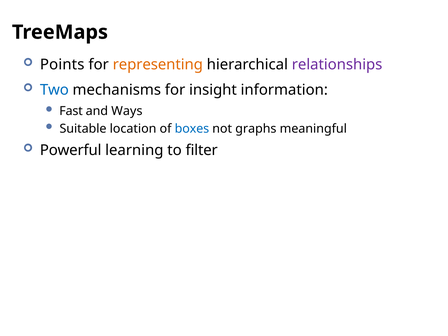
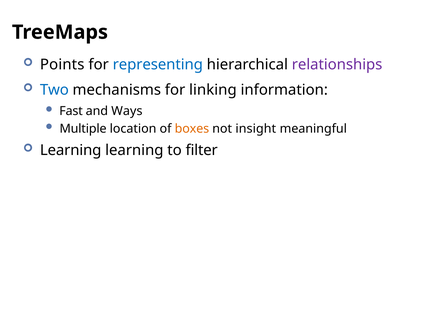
representing colour: orange -> blue (158, 65)
insight: insight -> linking (213, 90)
Suitable: Suitable -> Multiple (83, 129)
boxes colour: blue -> orange (192, 129)
graphs: graphs -> insight (256, 129)
Powerful: Powerful -> Learning (71, 150)
